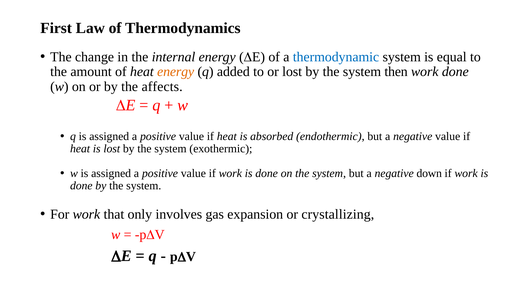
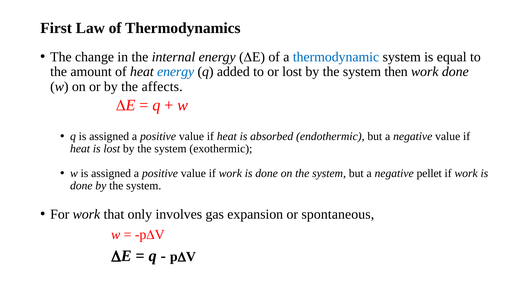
energy colour: orange -> blue (176, 72)
down: down -> pellet (429, 174)
crystallizing: crystallizing -> spontaneous (338, 215)
